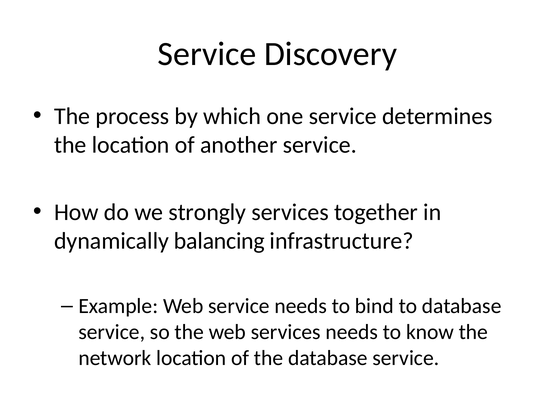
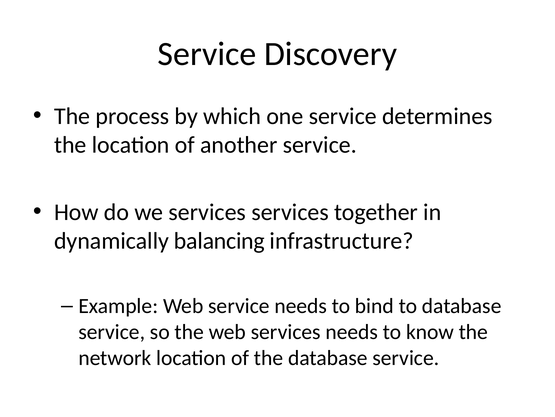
we strongly: strongly -> services (207, 212)
